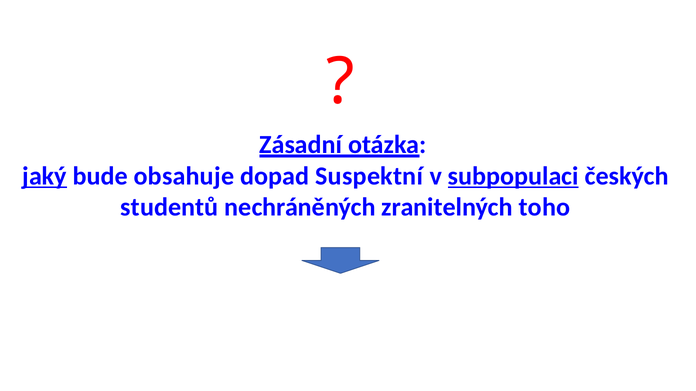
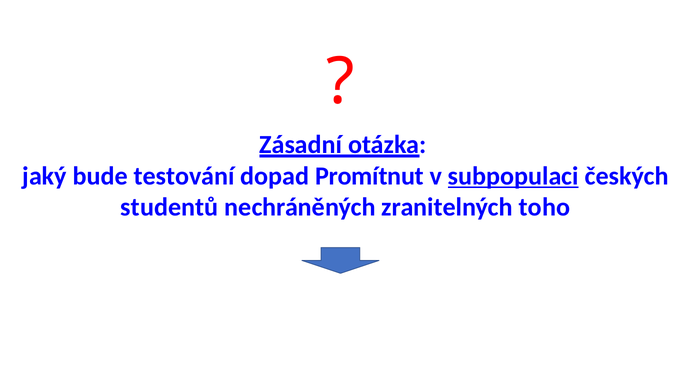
jaký underline: present -> none (45, 176)
obsahuje: obsahuje -> testování (184, 176)
Suspektní: Suspektní -> Promítnut (369, 176)
